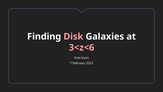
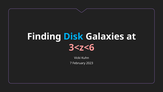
Disk colour: pink -> light blue (73, 36)
